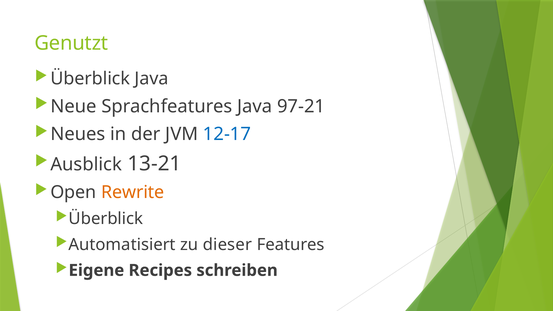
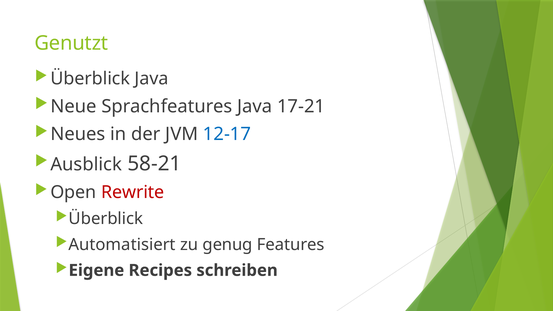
97-21: 97-21 -> 17-21 (301, 106)
13-21: 13-21 -> 58-21 (154, 164)
Rewrite colour: orange -> red (133, 192)
dieser: dieser -> genug (228, 245)
